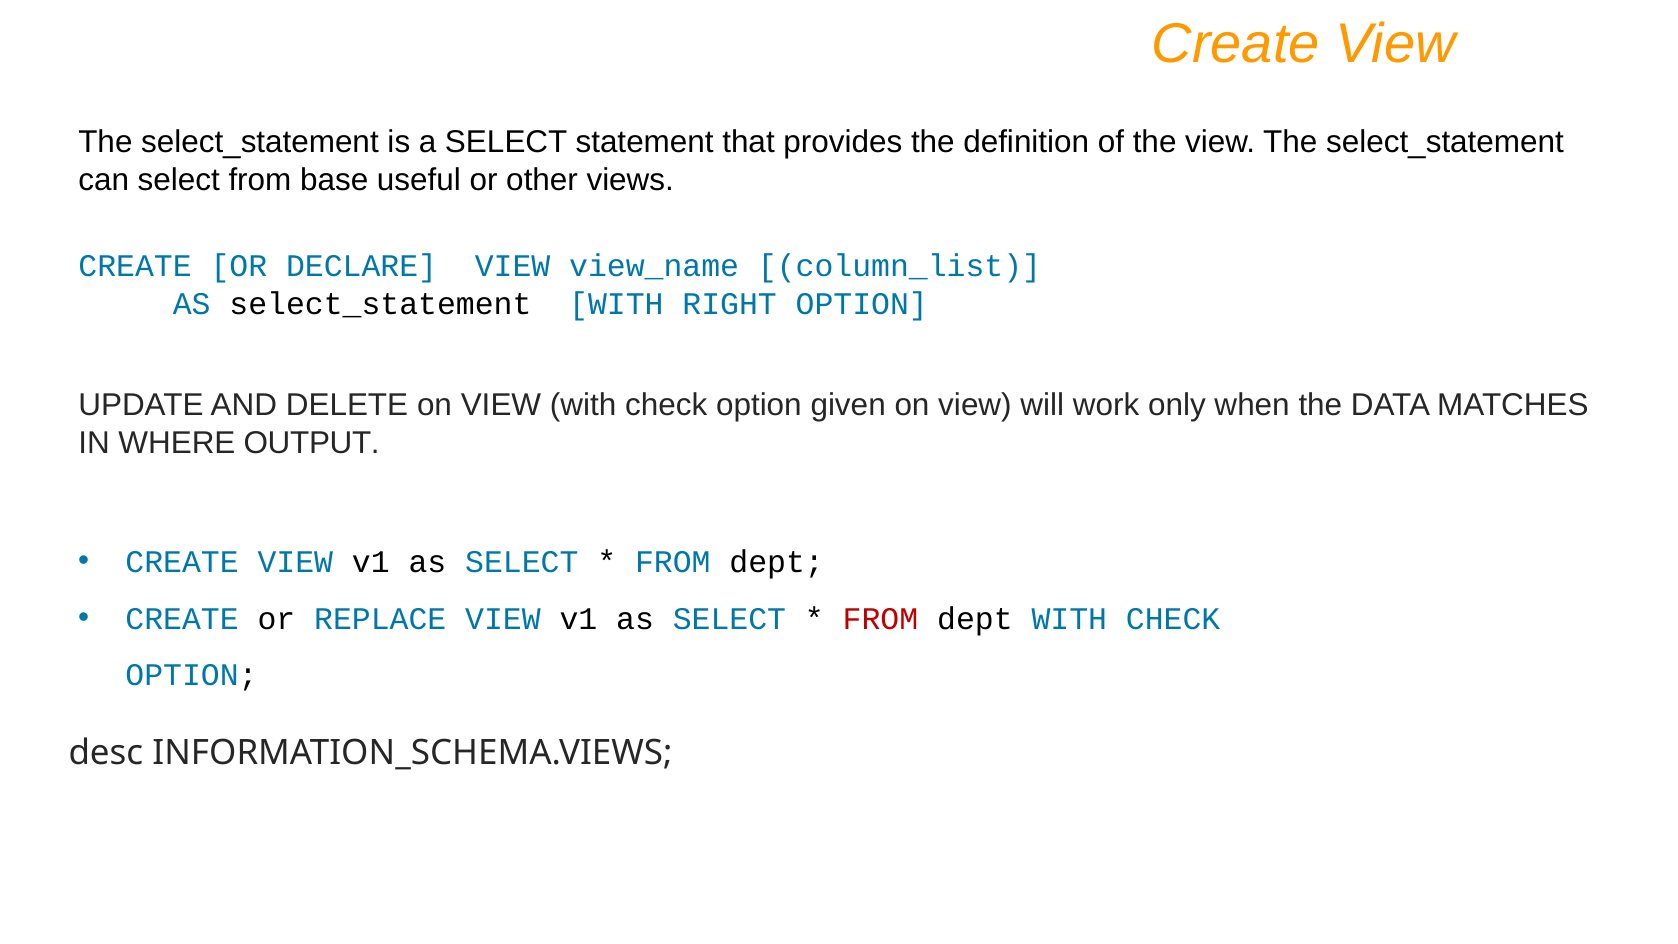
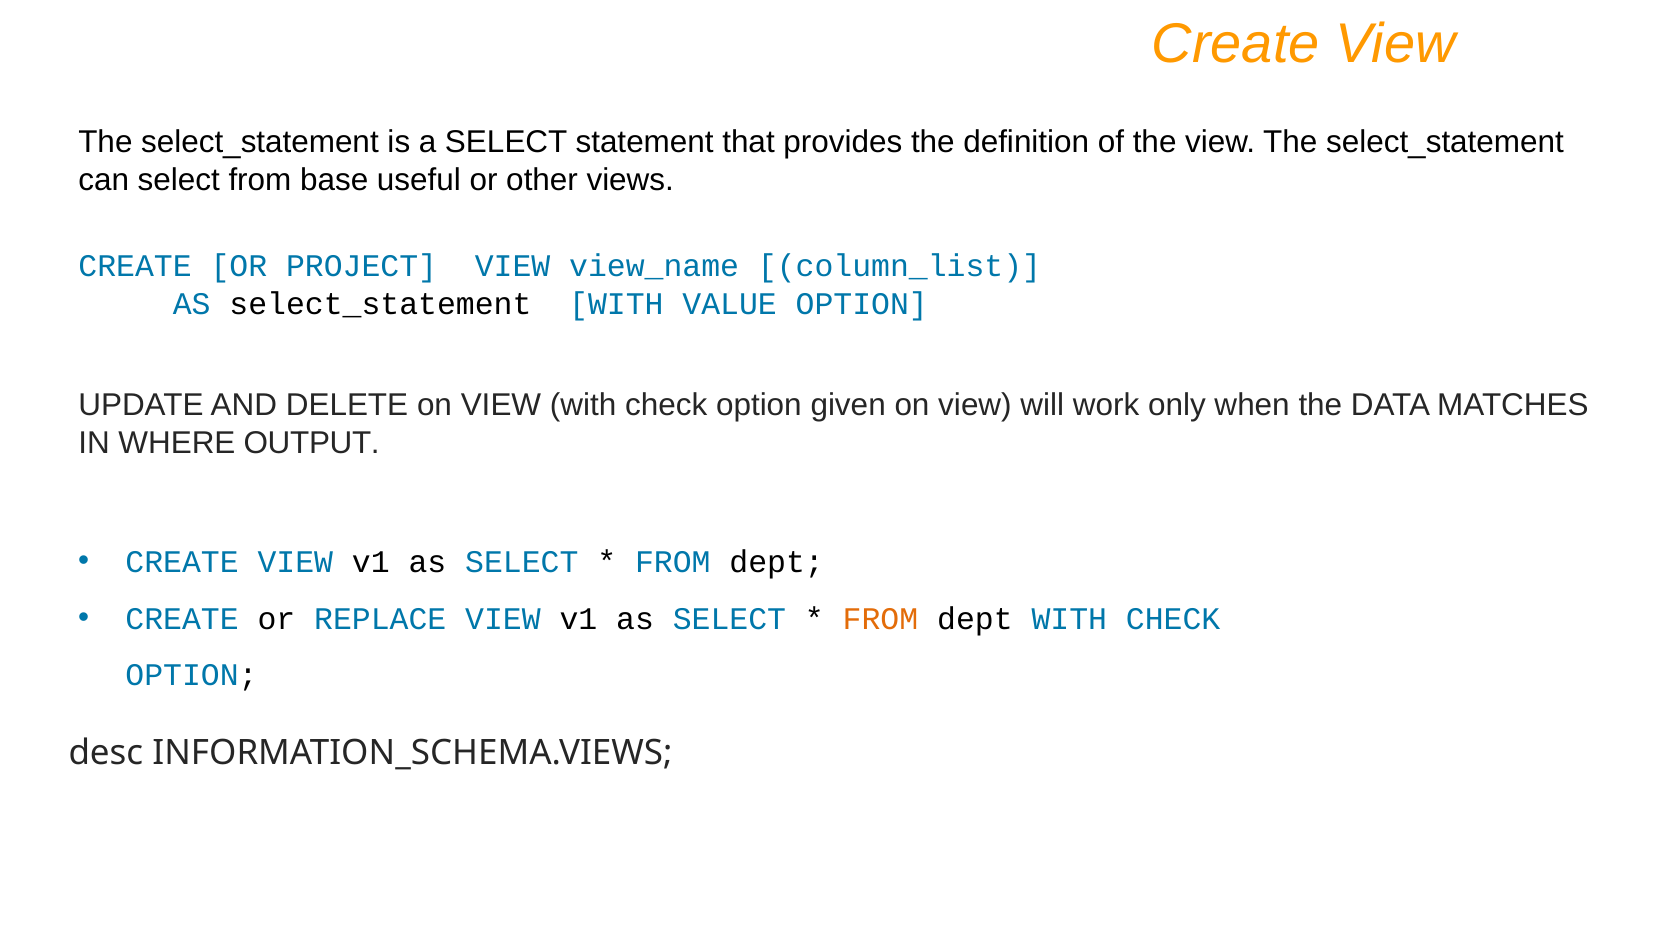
DECLARE: DECLARE -> PROJECT (362, 266)
RIGHT: RIGHT -> VALUE (730, 304)
FROM colour: red -> orange (880, 619)
